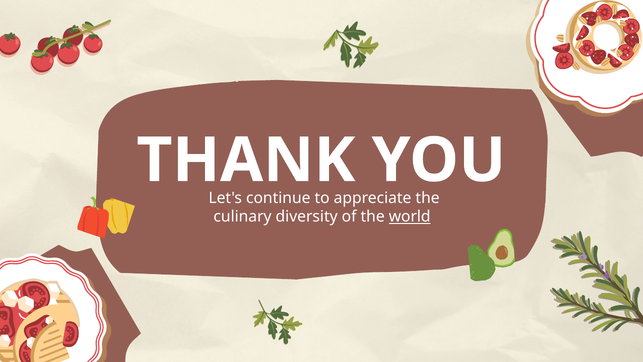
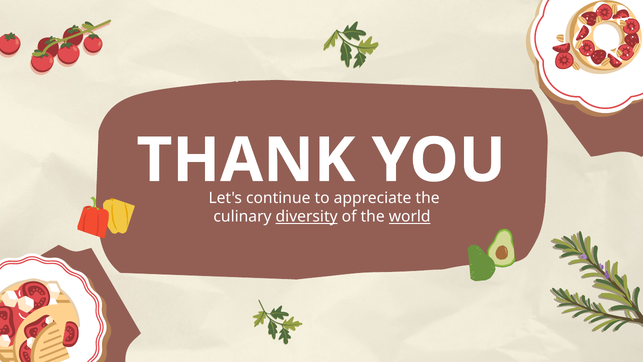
diversity underline: none -> present (307, 217)
